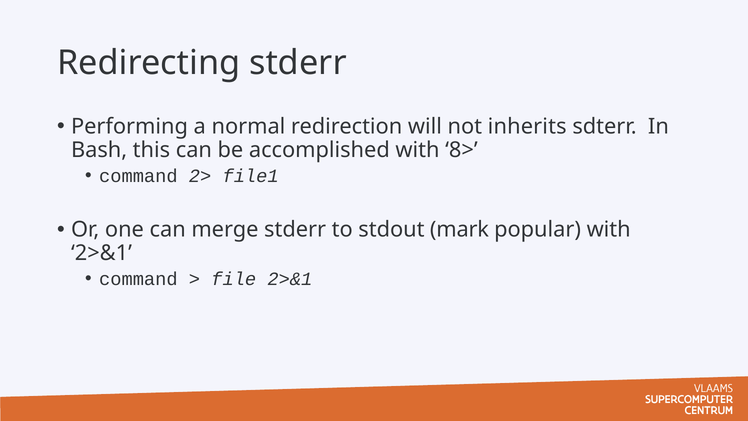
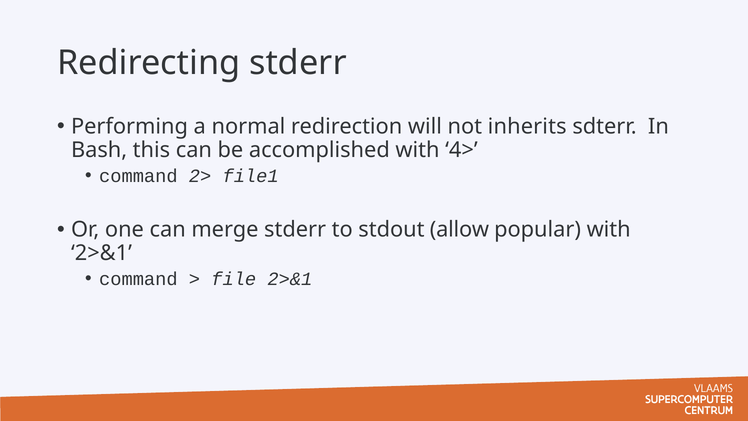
8>: 8> -> 4> (461, 150)
mark: mark -> allow (459, 230)
